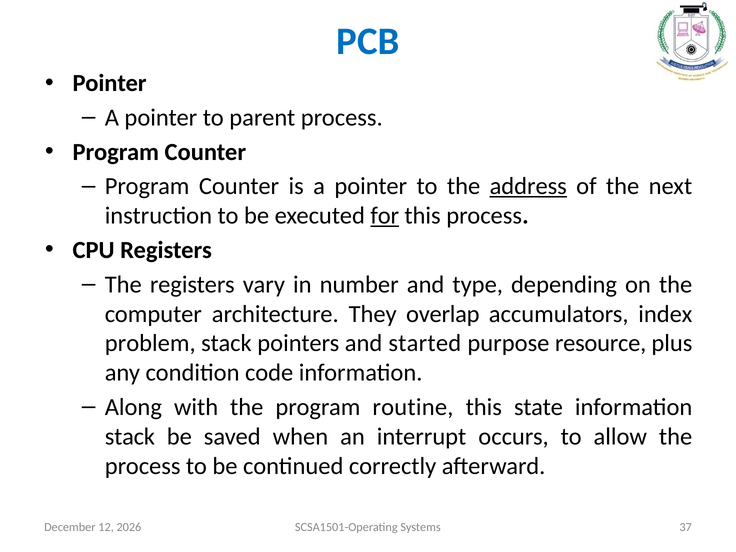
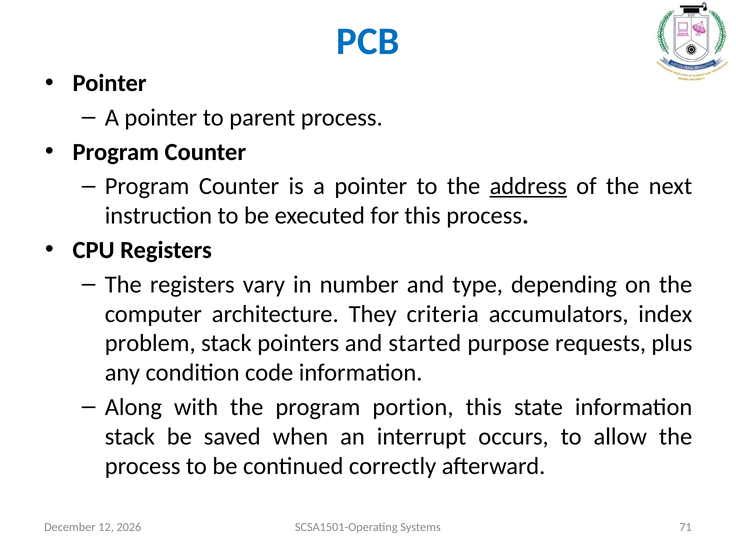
for underline: present -> none (385, 216)
overlap: overlap -> criteria (443, 314)
resource: resource -> requests (601, 343)
routine: routine -> portion (413, 407)
37: 37 -> 71 (686, 527)
